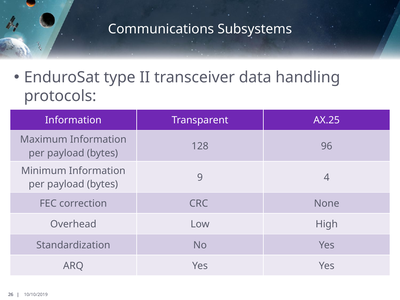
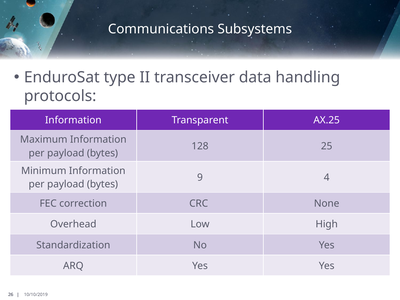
96: 96 -> 25 (327, 146)
